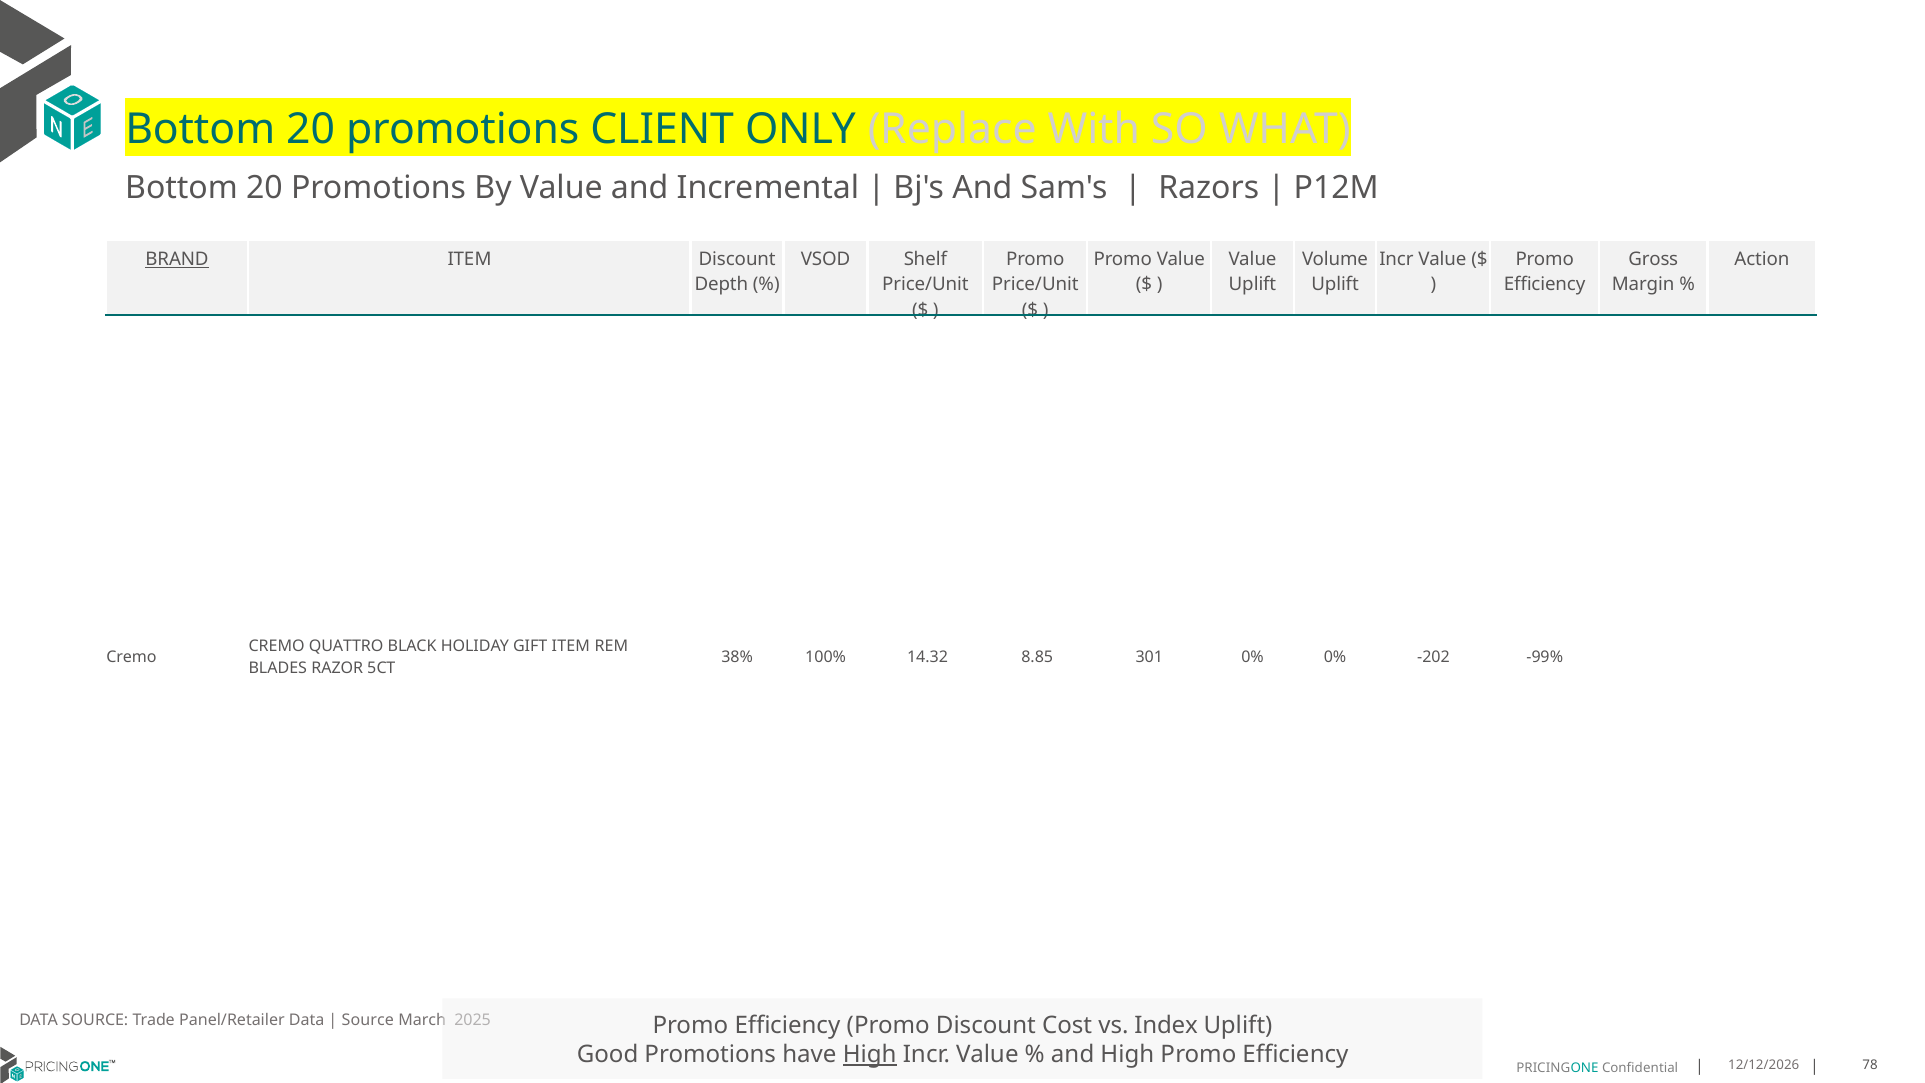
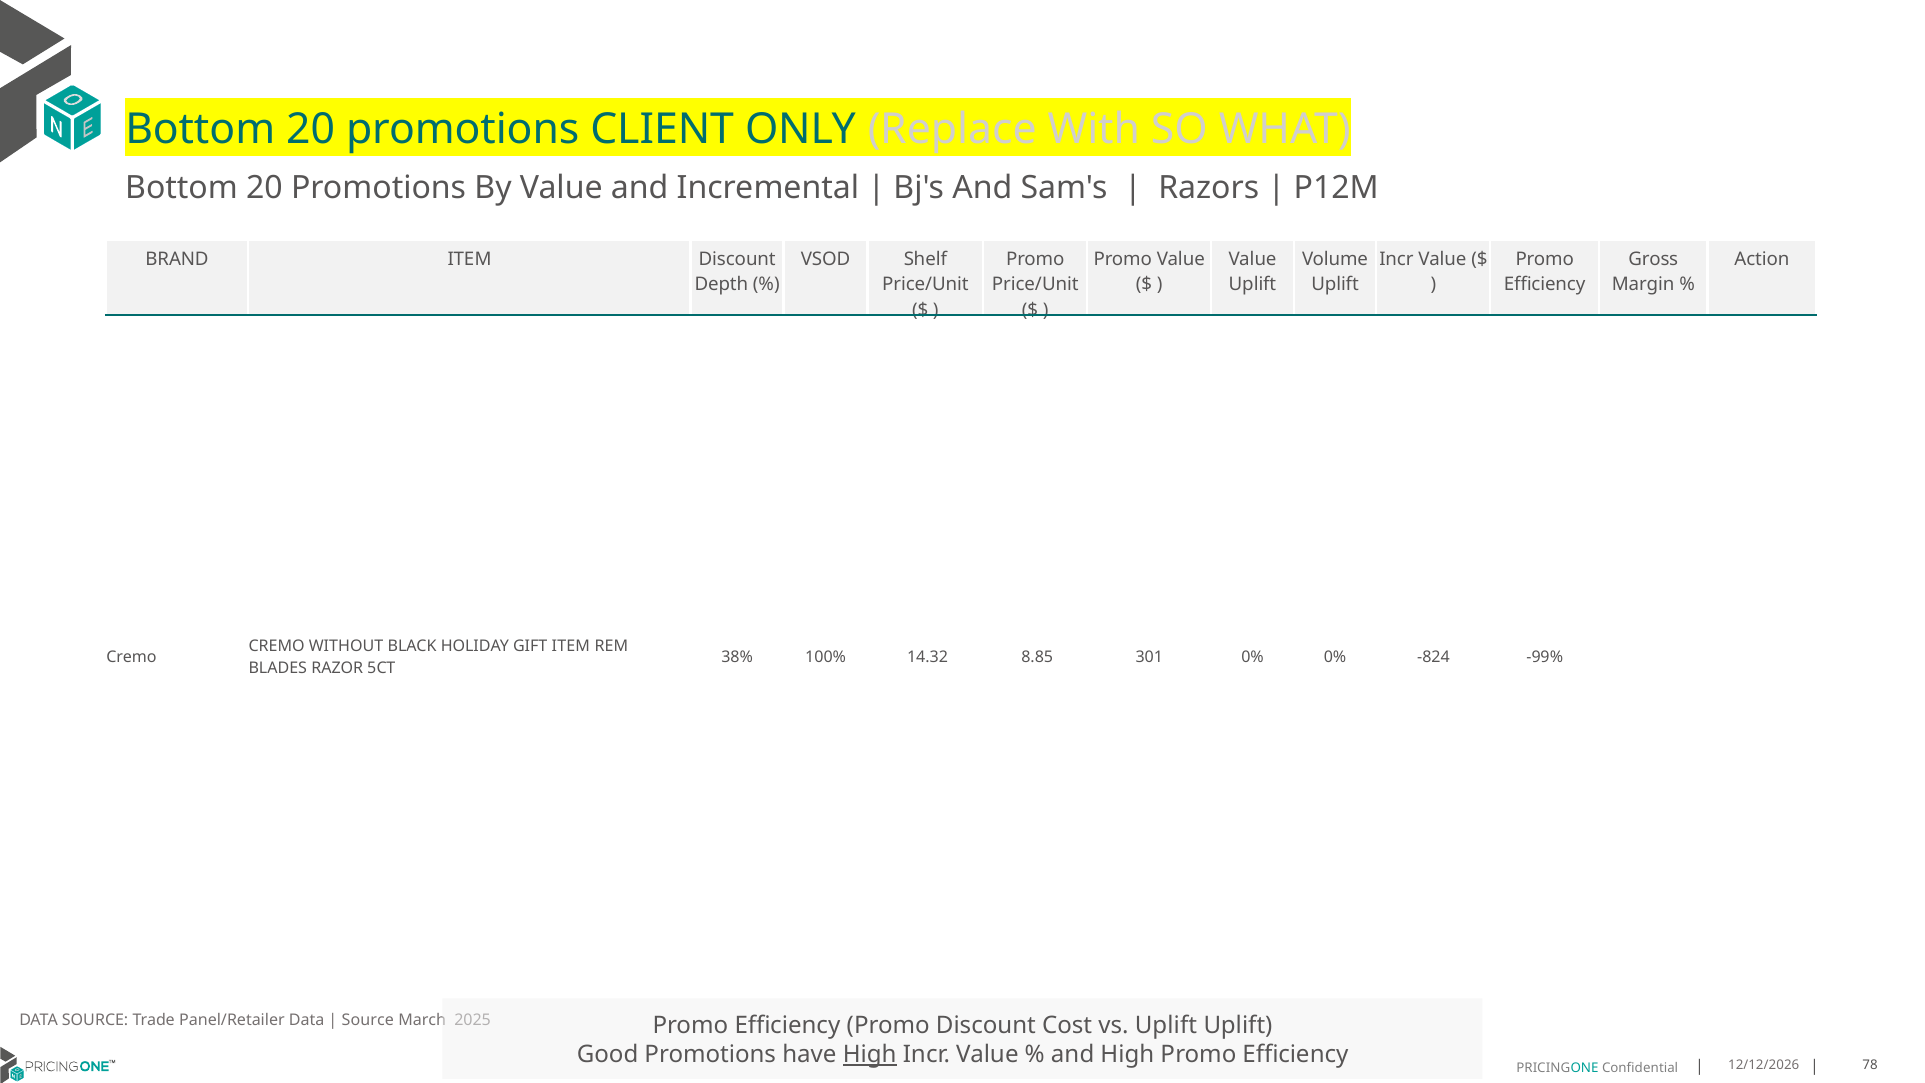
BRAND underline: present -> none (177, 259)
QUATTRO: QUATTRO -> WITHOUT (346, 646)
-202: -202 -> -824 (1433, 657)
vs Index: Index -> Uplift (1166, 1026)
